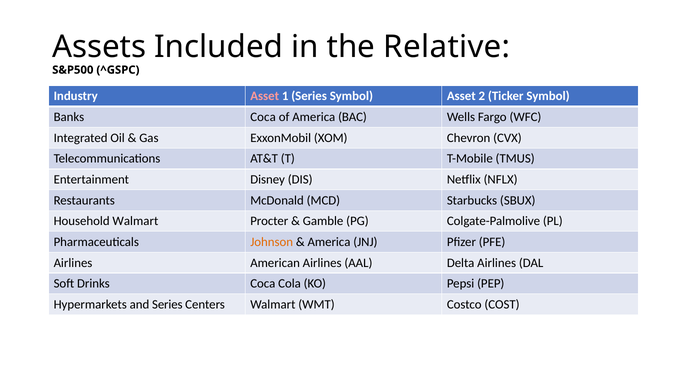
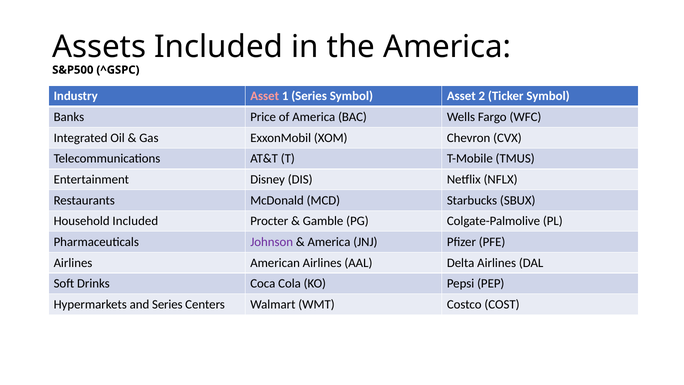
the Relative: Relative -> America (447, 47)
Banks Coca: Coca -> Price (263, 117)
Household Walmart: Walmart -> Included (135, 221)
Johnson colour: orange -> purple (272, 242)
